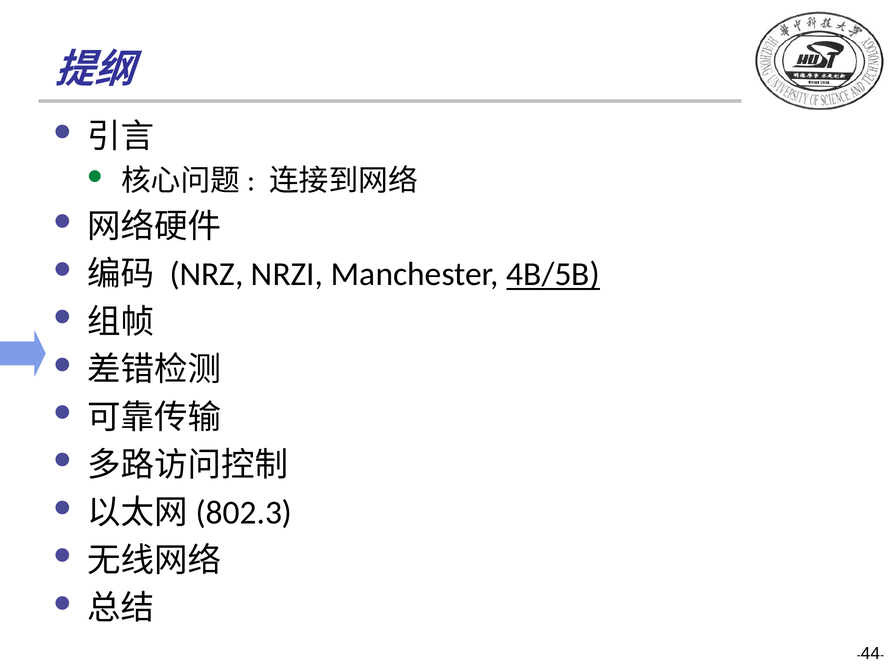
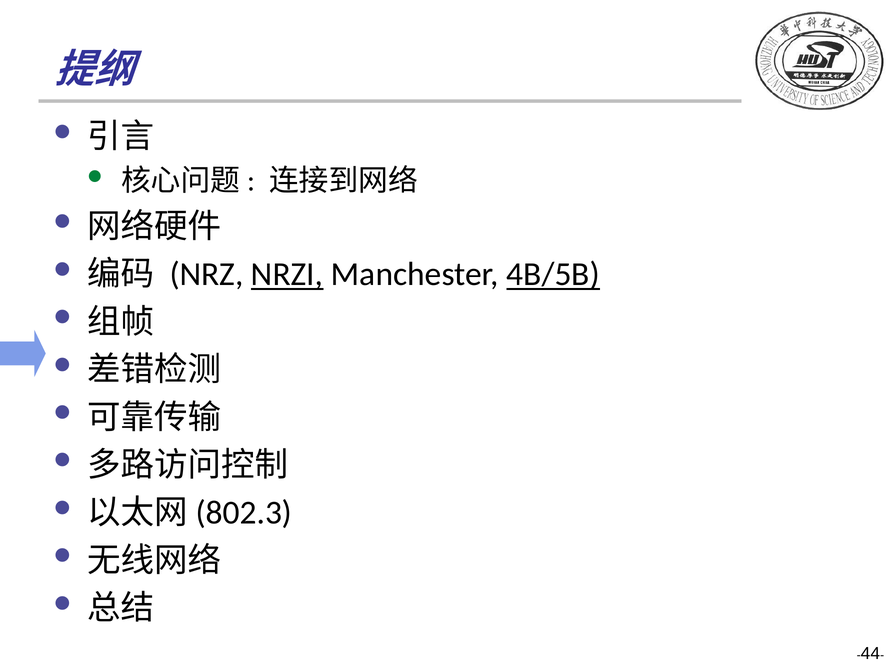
NRZI underline: none -> present (287, 274)
